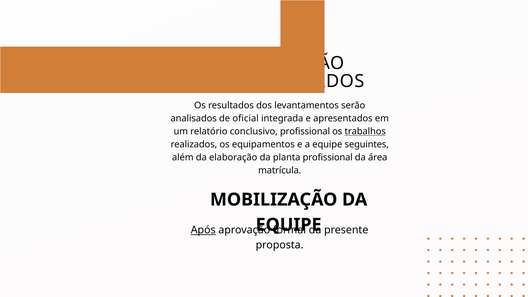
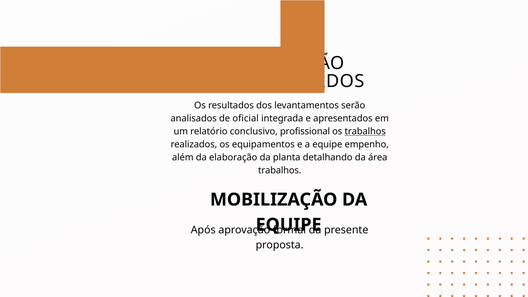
seguintes: seguintes -> empenho (367, 144)
planta profissional: profissional -> detalhando (328, 157)
matrícula: matrícula -> trabalhos (280, 170)
Após underline: present -> none (203, 230)
